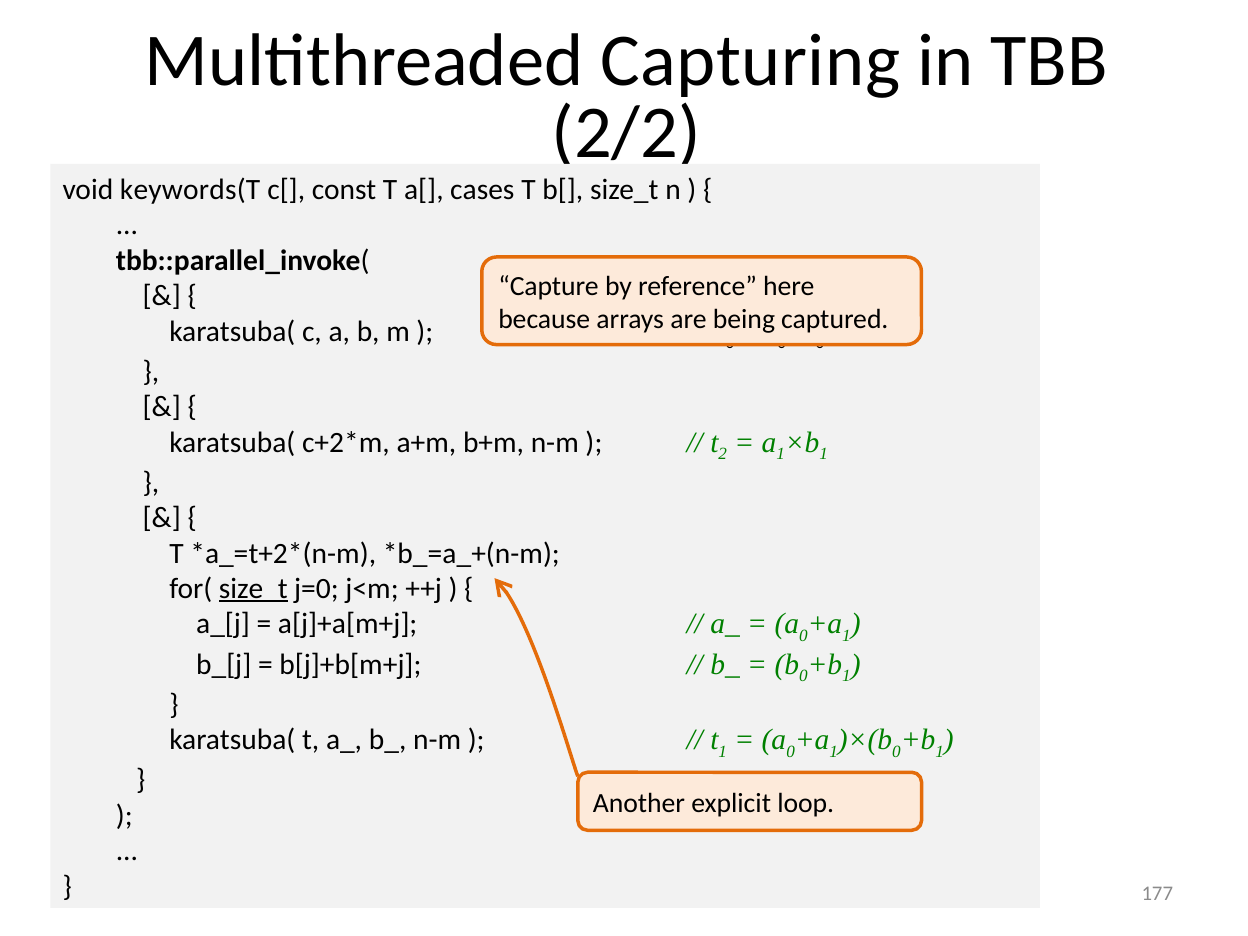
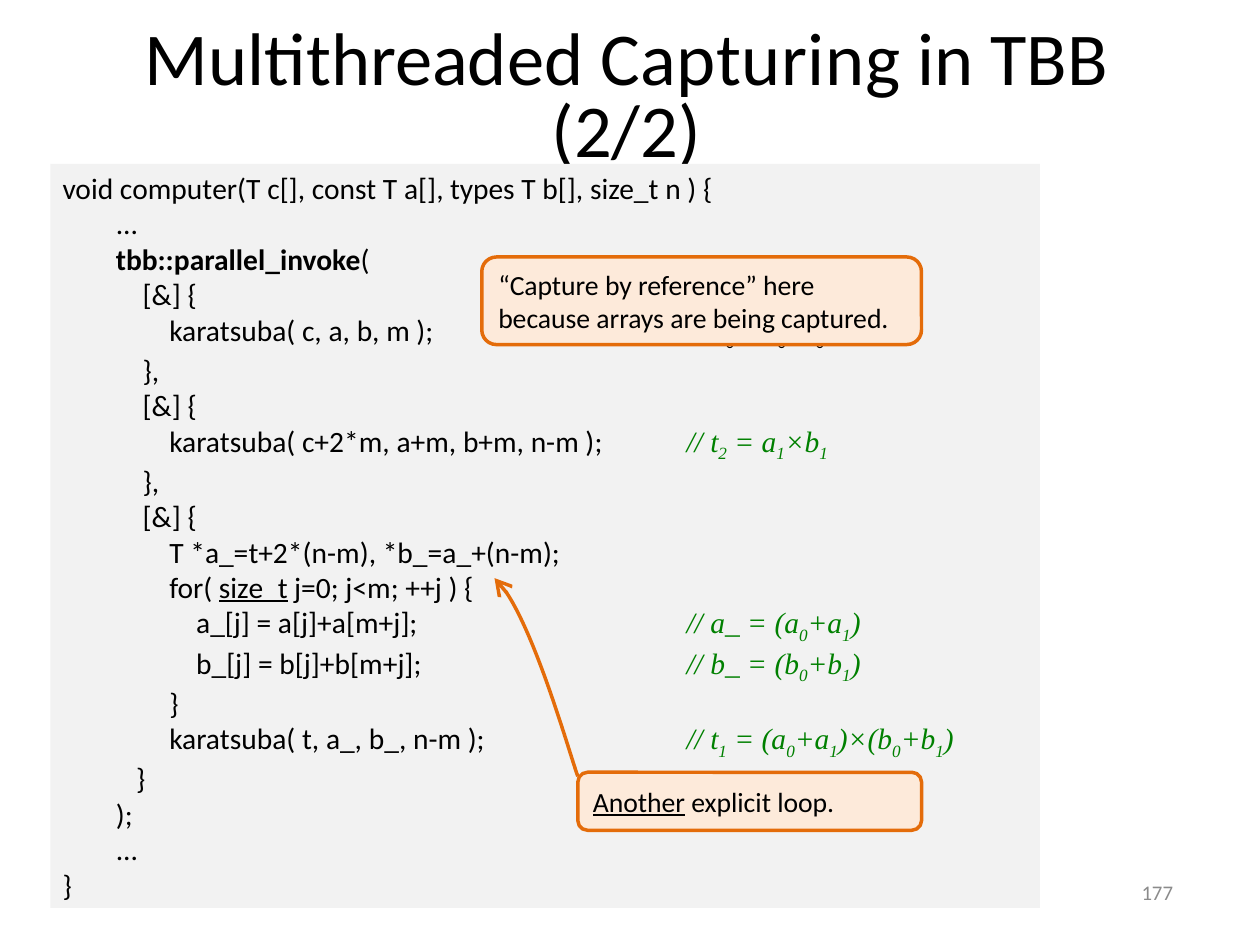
keywords(T: keywords(T -> computer(T (190, 190)
cases: cases -> types (482, 190)
Another underline: none -> present (639, 803)
